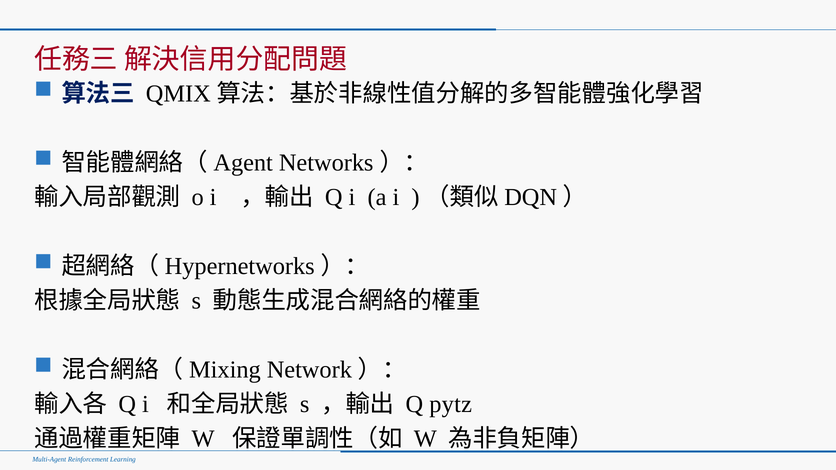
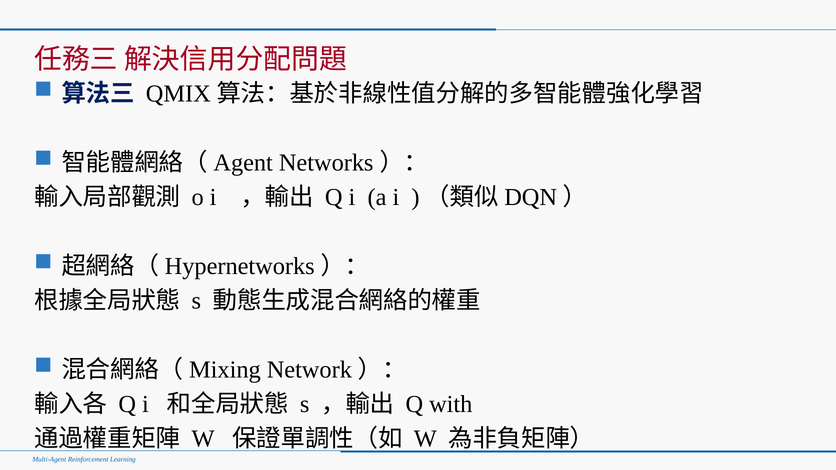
pytz: pytz -> with (451, 404)
